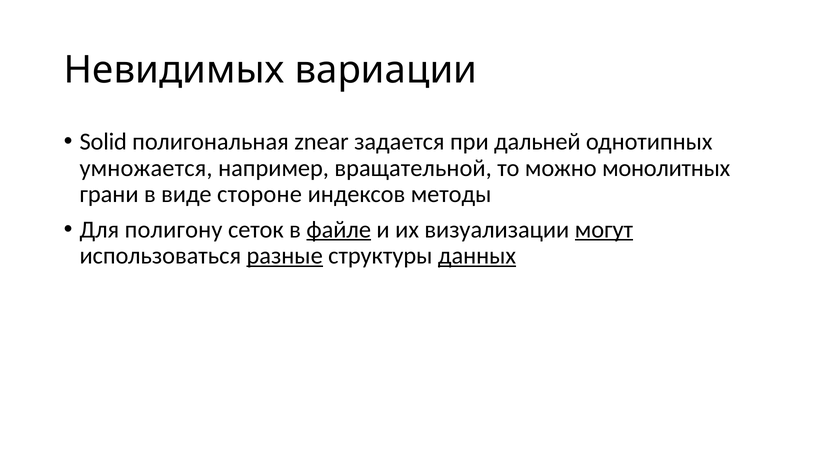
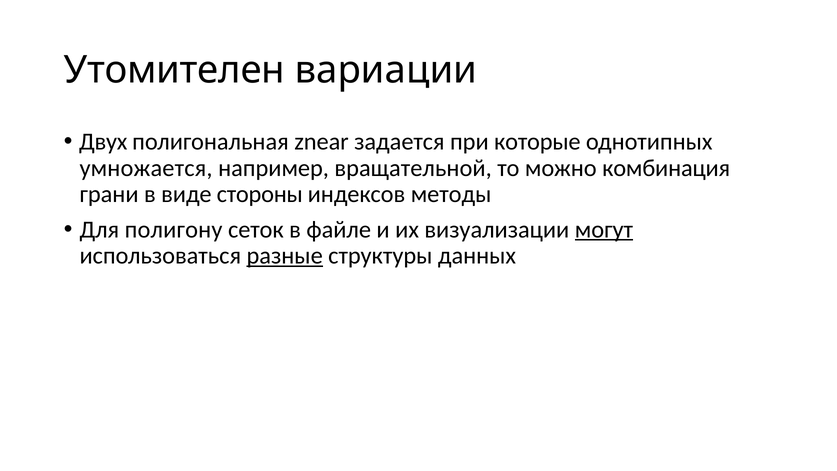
Невидимых: Невидимых -> Утомителен (174, 70)
Solid: Solid -> Двух (103, 142)
дальней: дальней -> которые (537, 142)
монолитных: монолитных -> комбинация (666, 168)
стороне: стороне -> стороны (260, 194)
файле underline: present -> none (339, 229)
данных underline: present -> none (477, 256)
